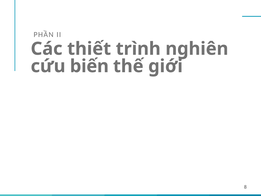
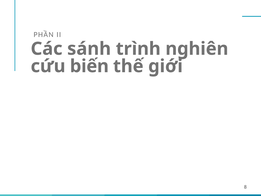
thiết: thiết -> sánh (89, 49)
